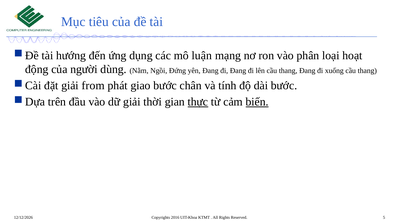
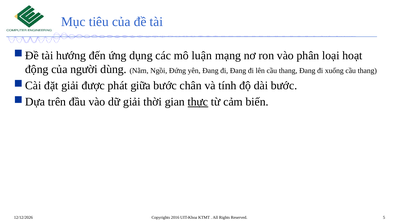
from: from -> được (93, 86)
giao: giao -> giữa (141, 86)
biến underline: present -> none (257, 102)
